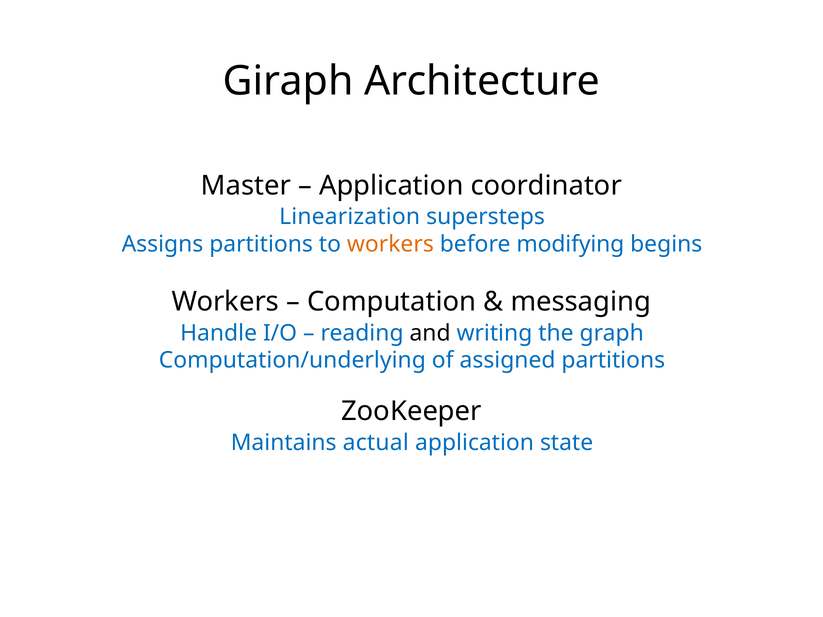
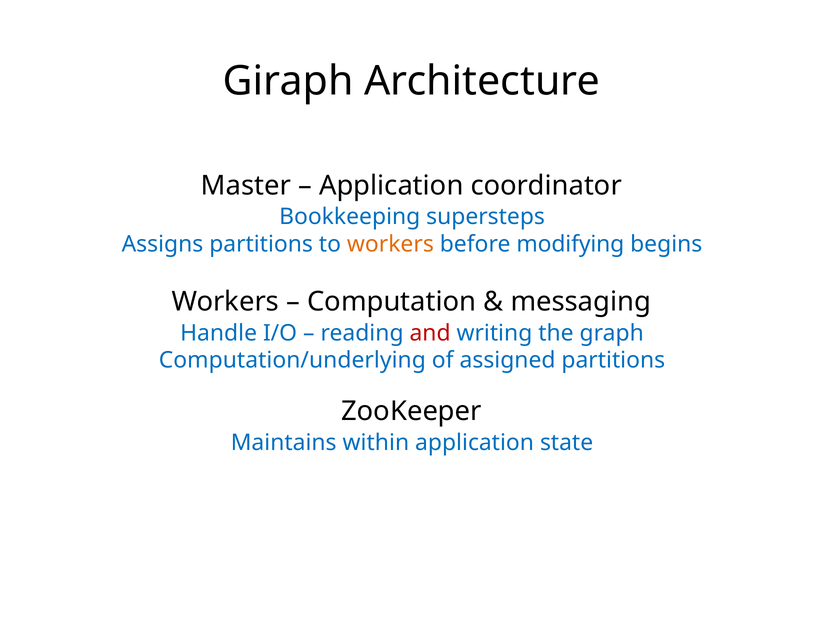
Linearization: Linearization -> Bookkeeping (350, 217)
and colour: black -> red (430, 333)
actual: actual -> within (376, 443)
